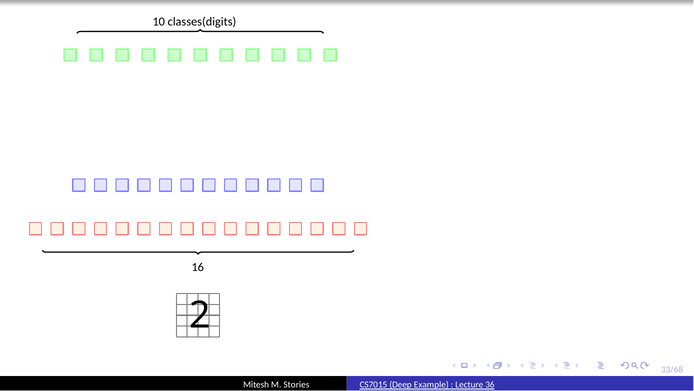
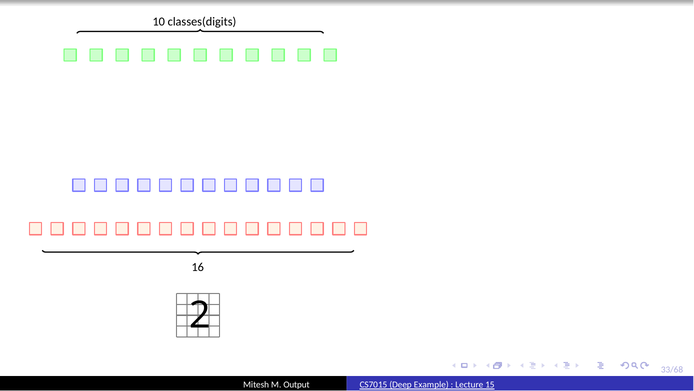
Stories: Stories -> Output (297, 384)
36: 36 -> 15 (490, 384)
